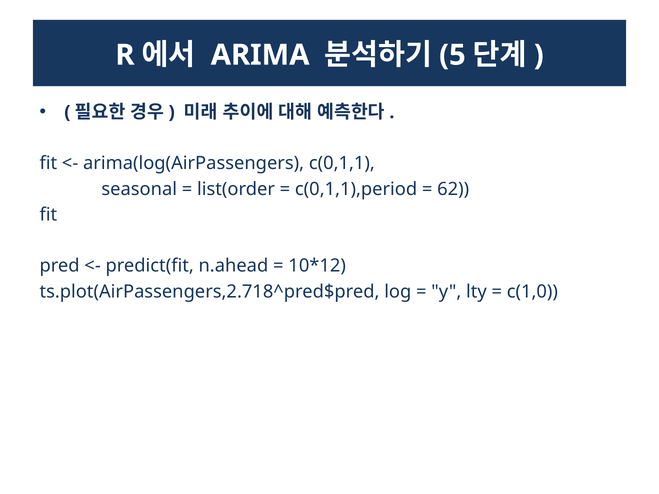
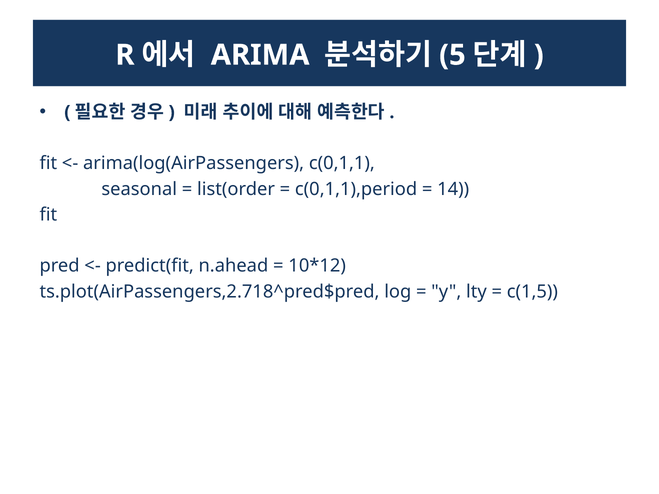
62: 62 -> 14 (453, 189)
c(1,0: c(1,0 -> c(1,5 (532, 292)
